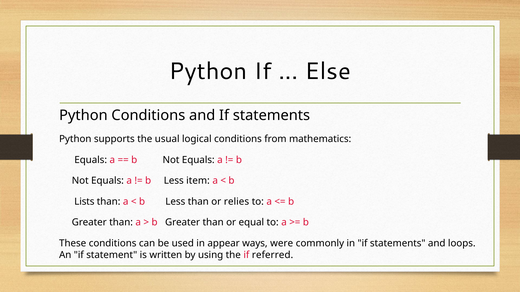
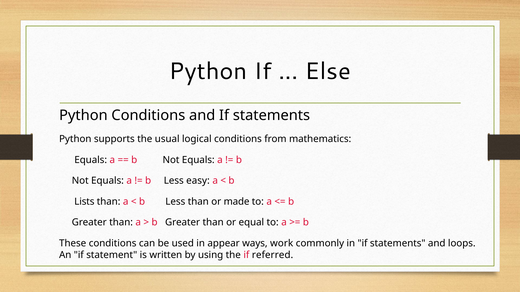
item: item -> easy (198, 181)
relies: relies -> made (237, 202)
were: were -> work (282, 244)
